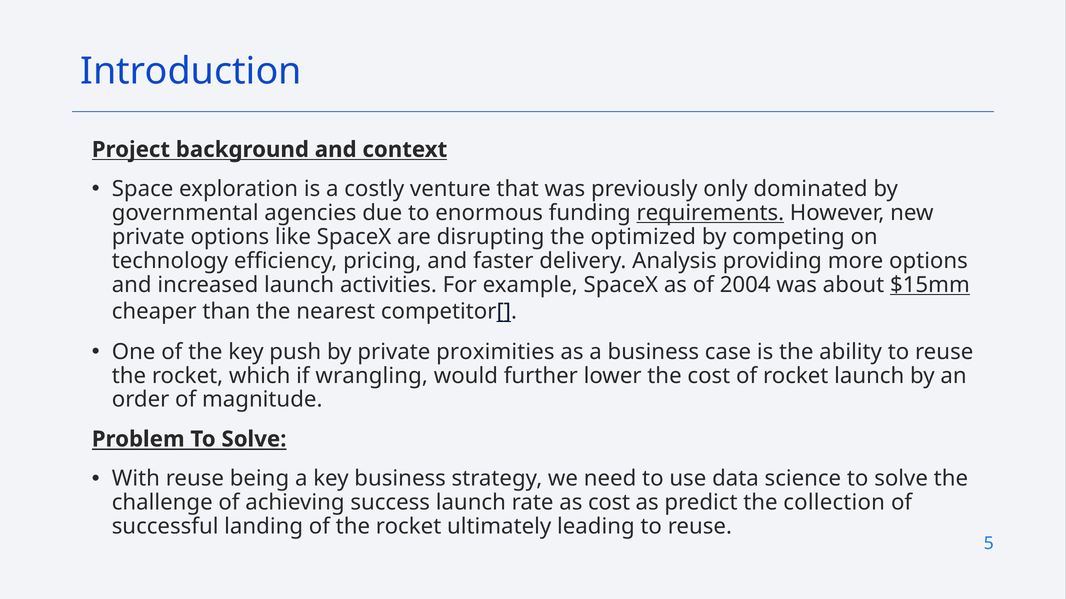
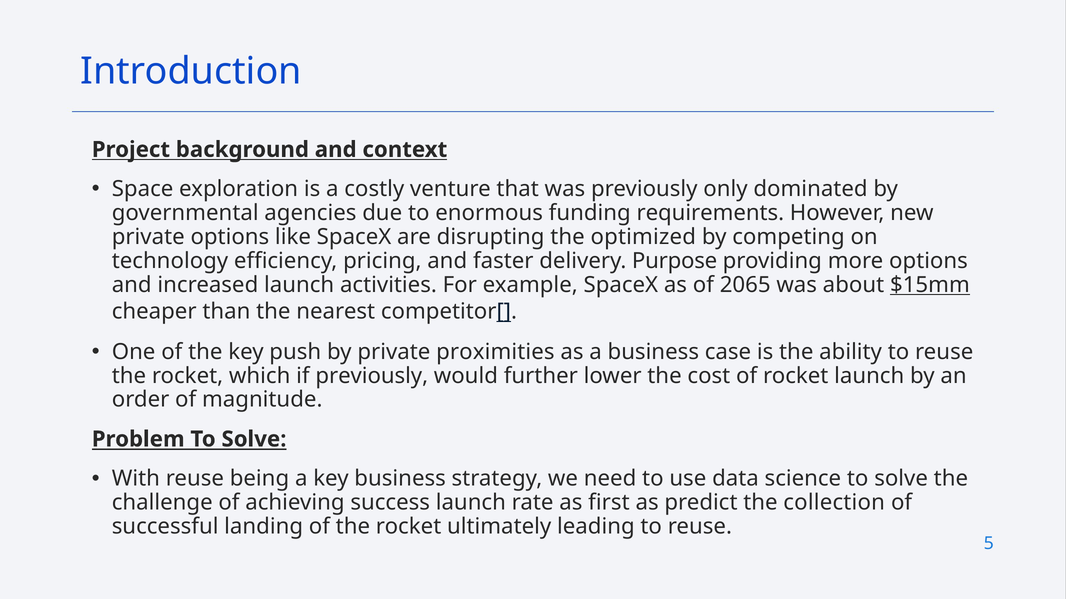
requirements underline: present -> none (710, 213)
Analysis: Analysis -> Purpose (675, 261)
2004: 2004 -> 2065 (745, 285)
if wrangling: wrangling -> previously (372, 376)
as cost: cost -> first (609, 503)
